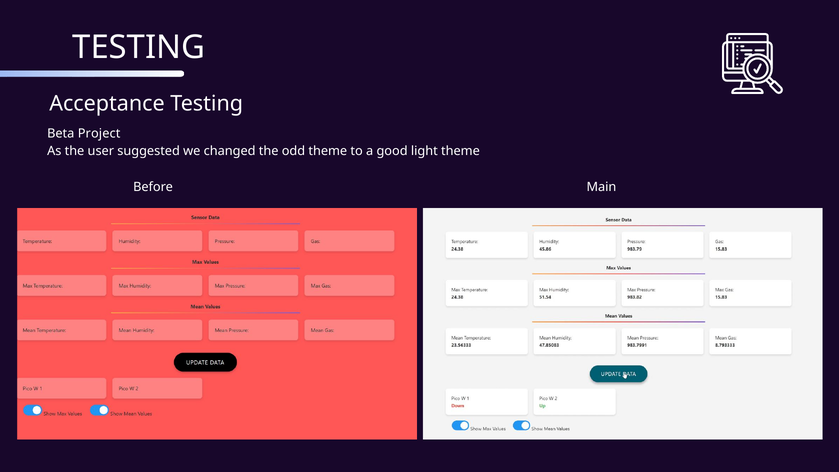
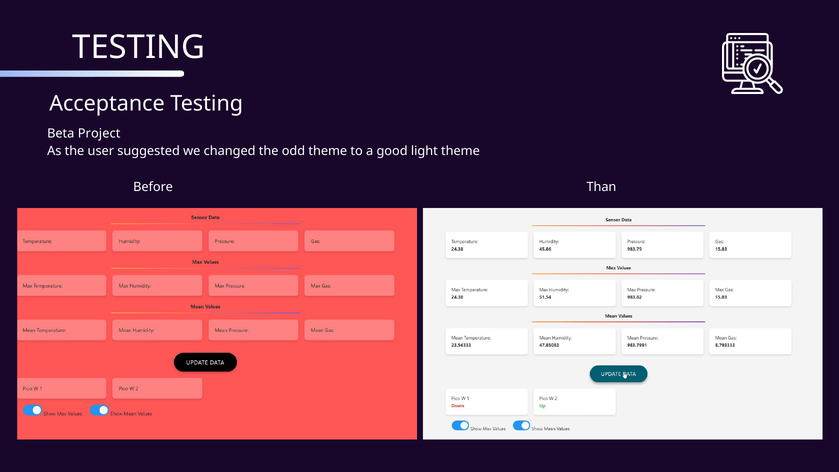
Main: Main -> Than (601, 187)
